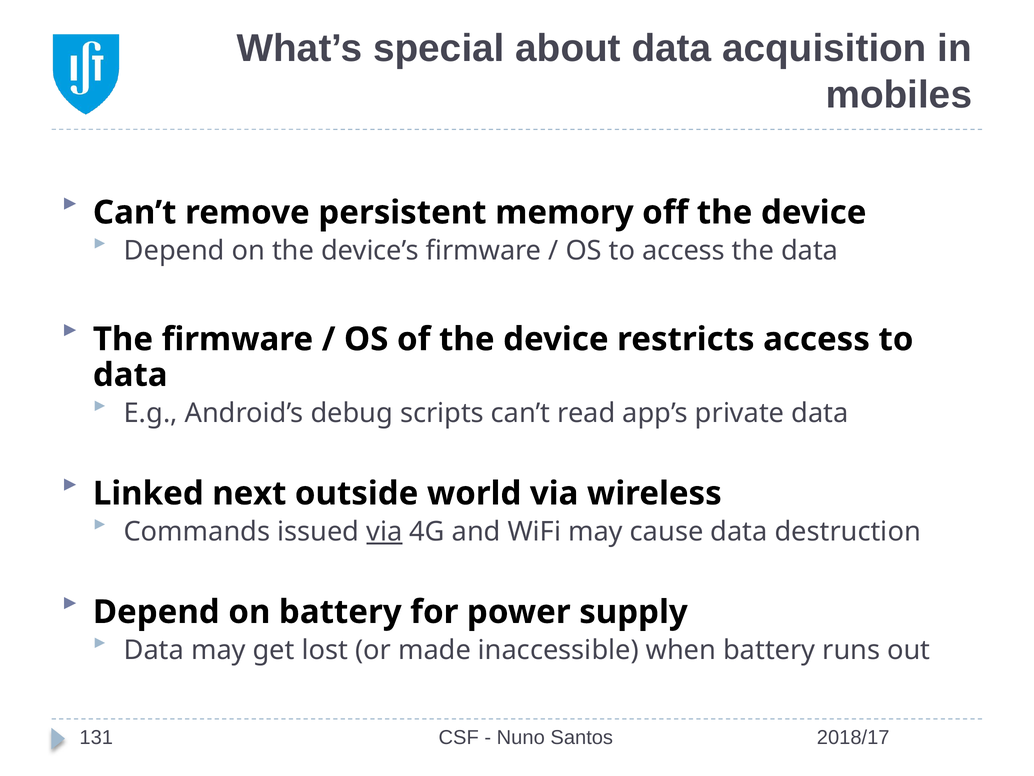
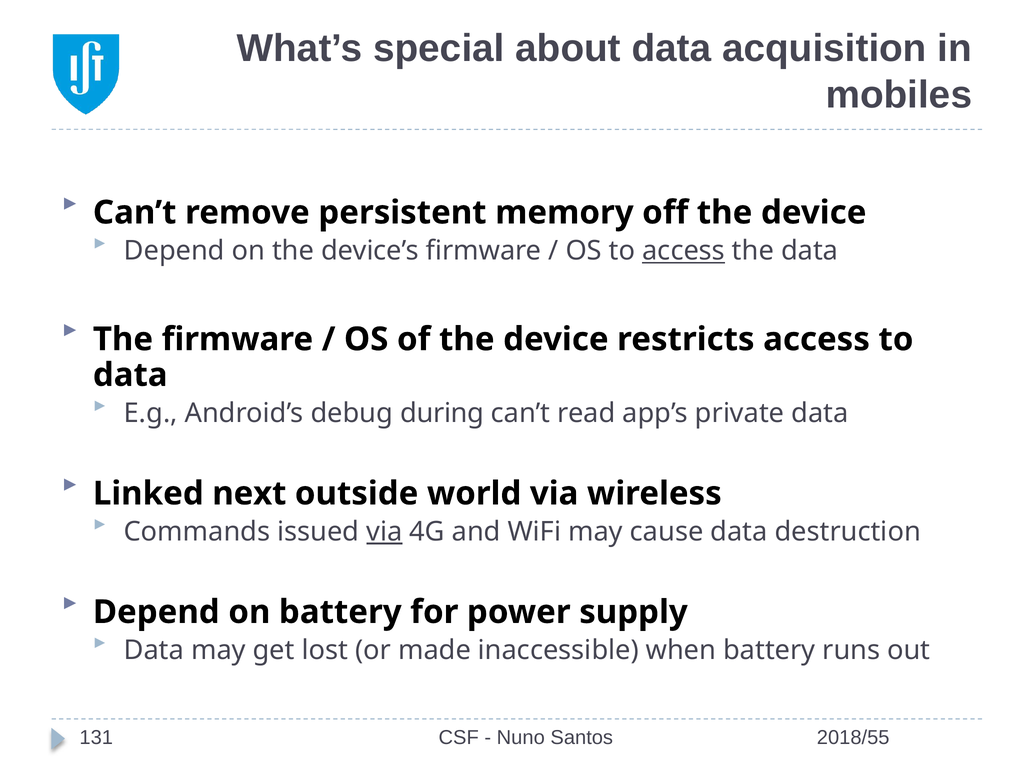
access underline: none -> present (684, 251)
scripts: scripts -> during (442, 413)
2018/17: 2018/17 -> 2018/55 (853, 737)
